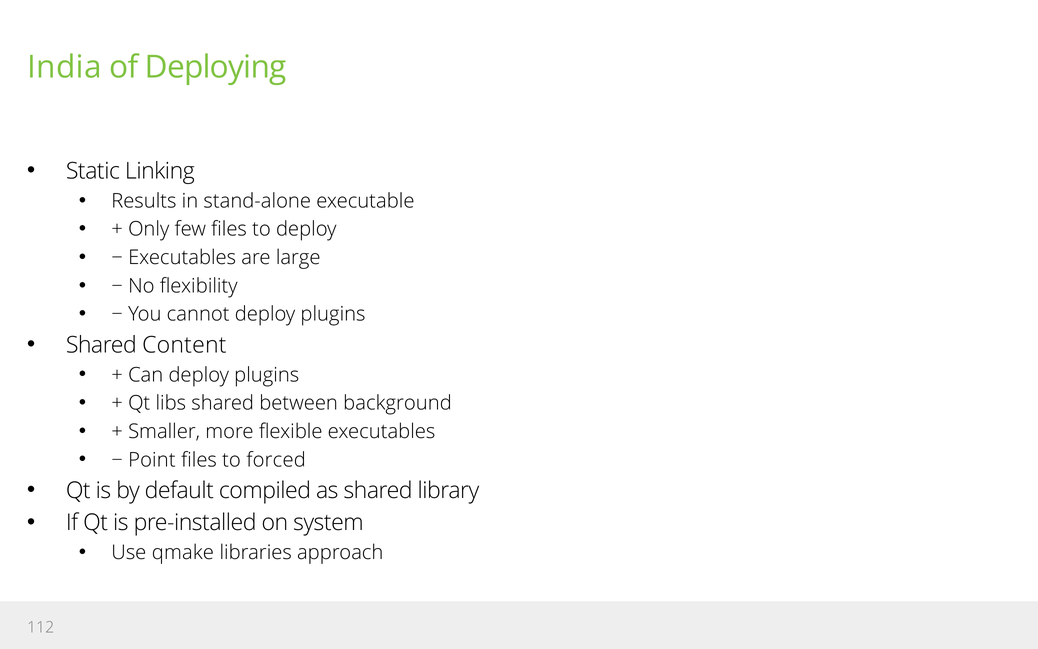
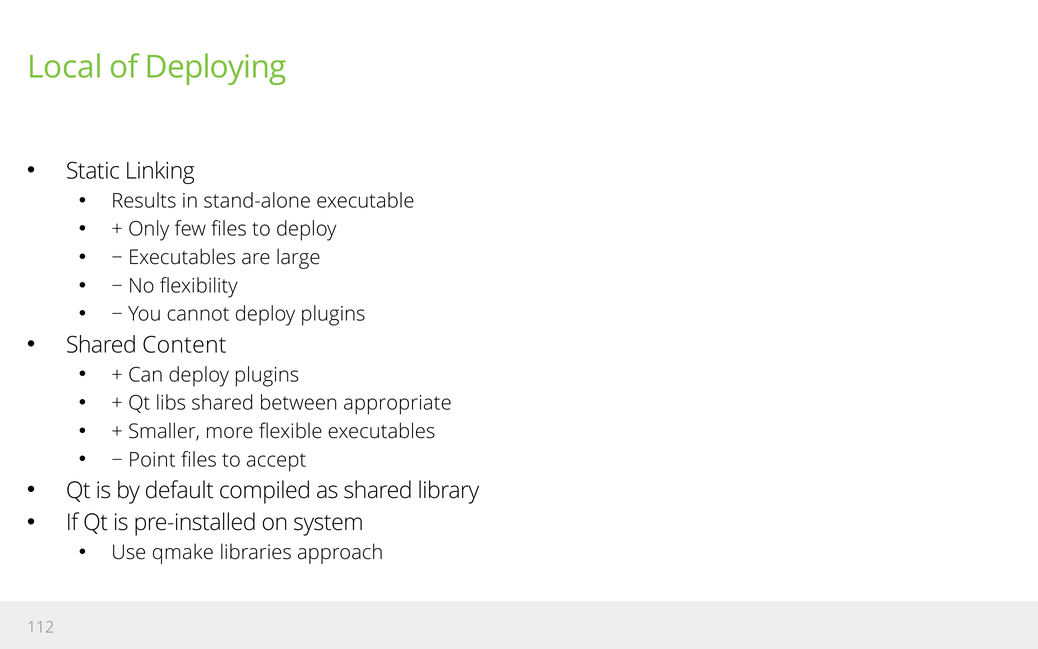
India: India -> Local (65, 67)
background: background -> appropriate (397, 403)
forced: forced -> accept (276, 460)
